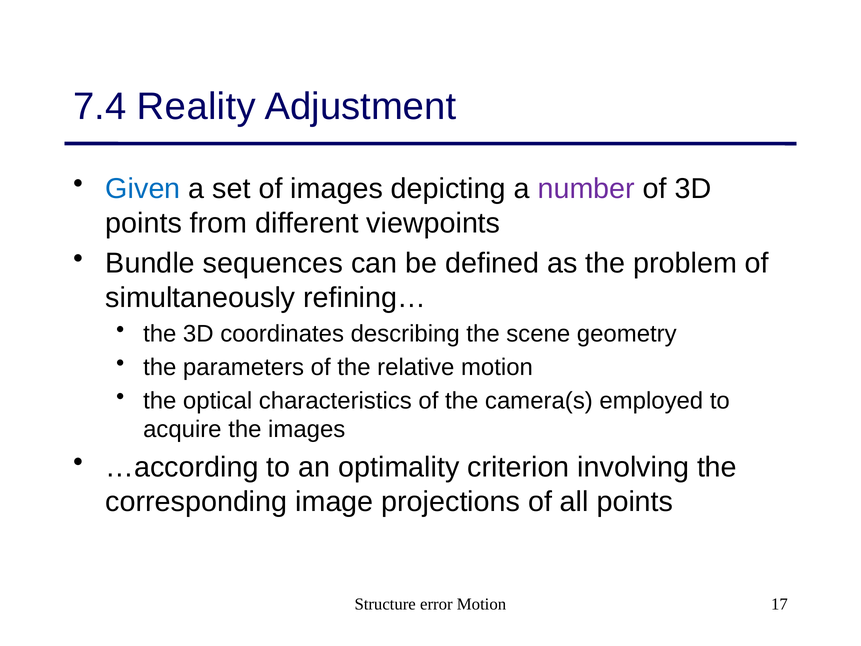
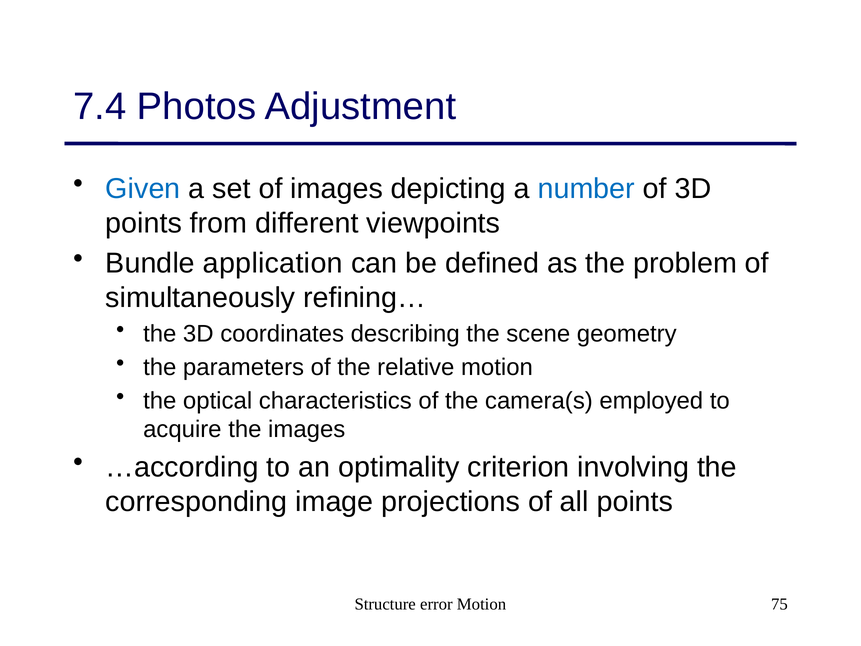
Reality: Reality -> Photos (197, 107)
number colour: purple -> blue (586, 189)
sequences: sequences -> application (273, 263)
17: 17 -> 75 (779, 604)
